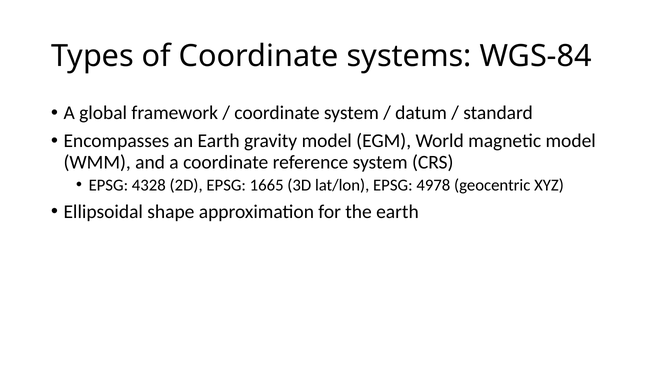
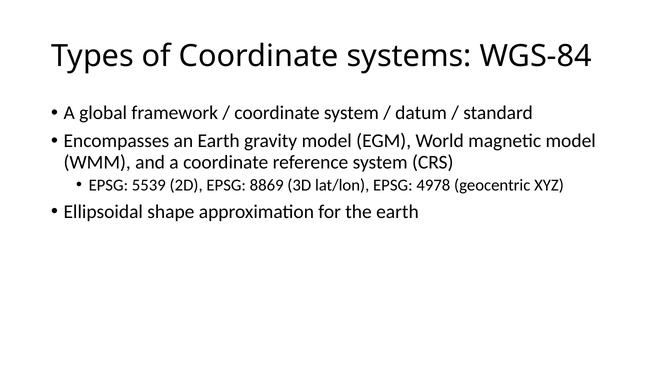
4328: 4328 -> 5539 (149, 185)
1665: 1665 -> 8869 (267, 185)
